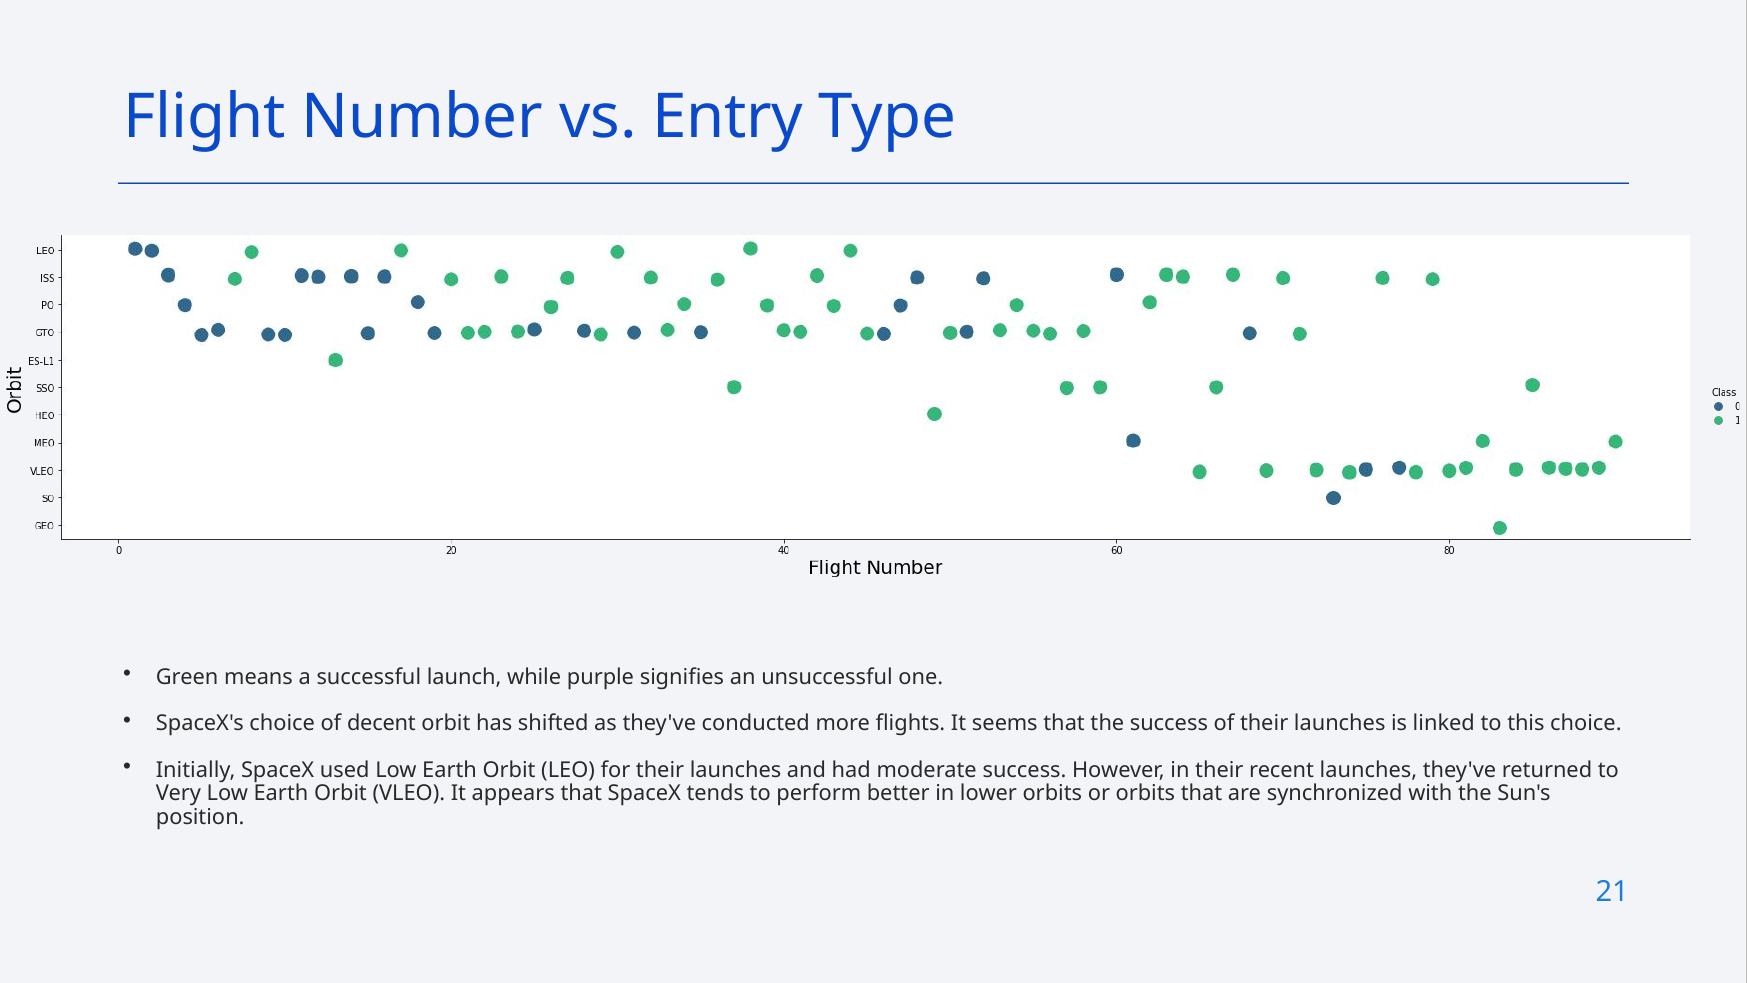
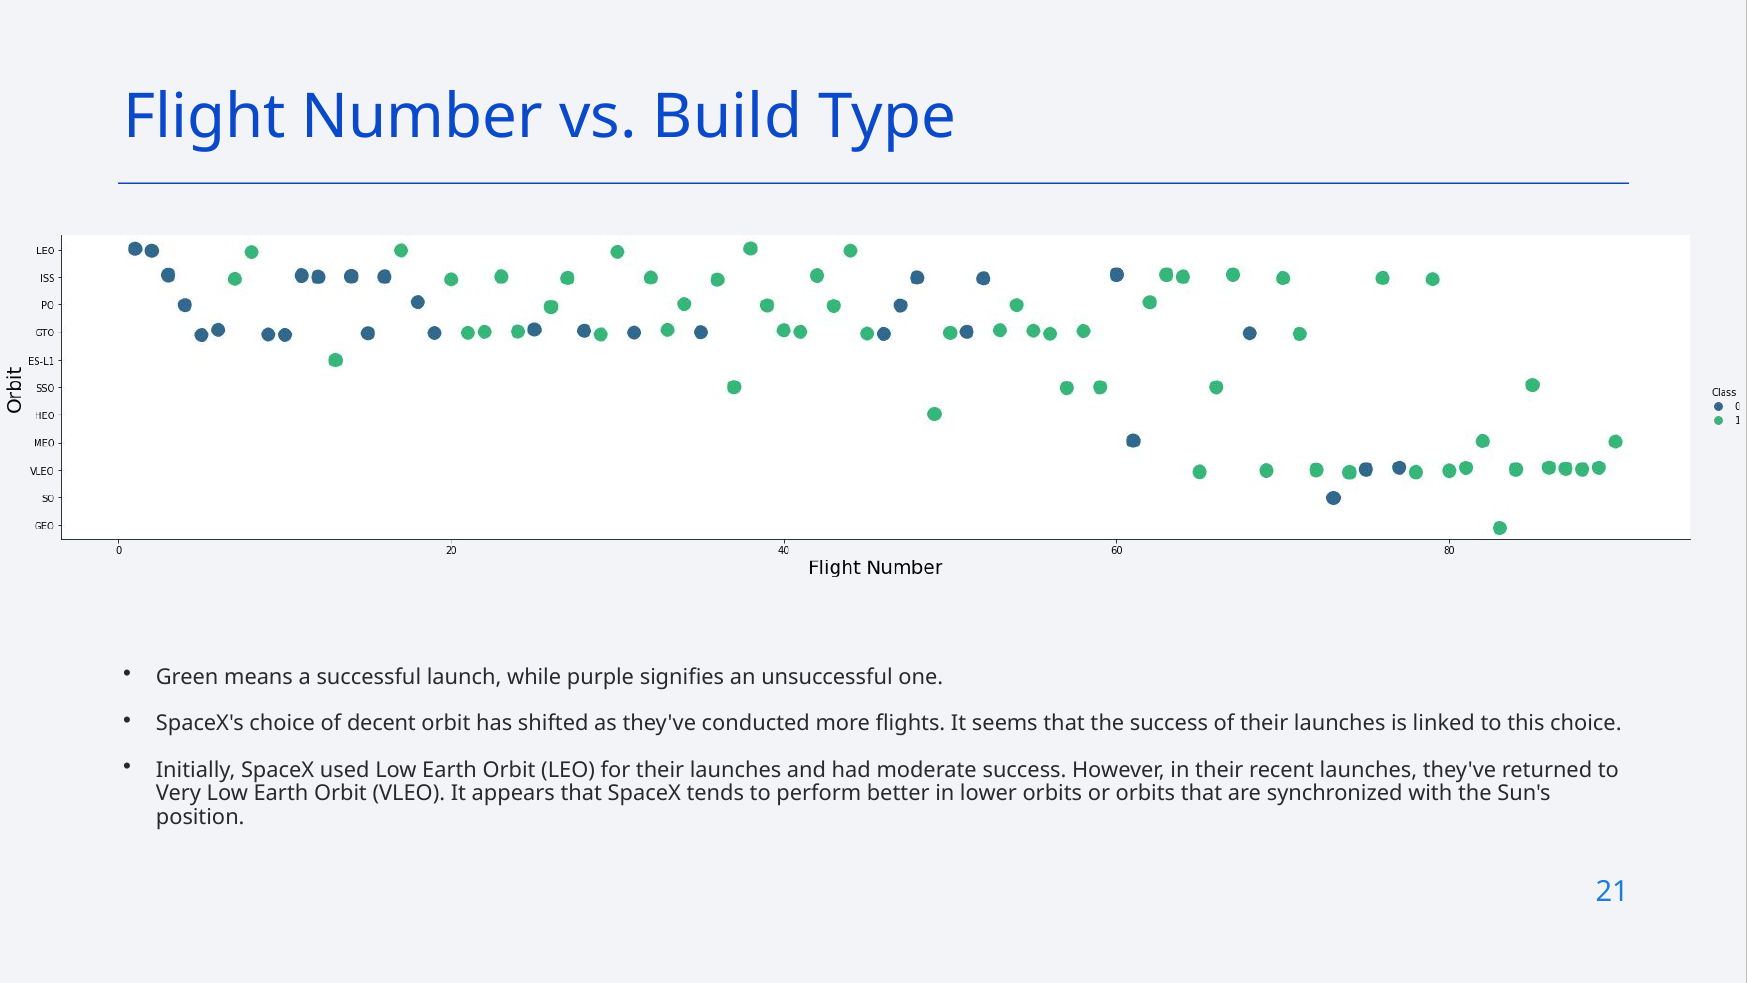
Entry: Entry -> Build (727, 117)
